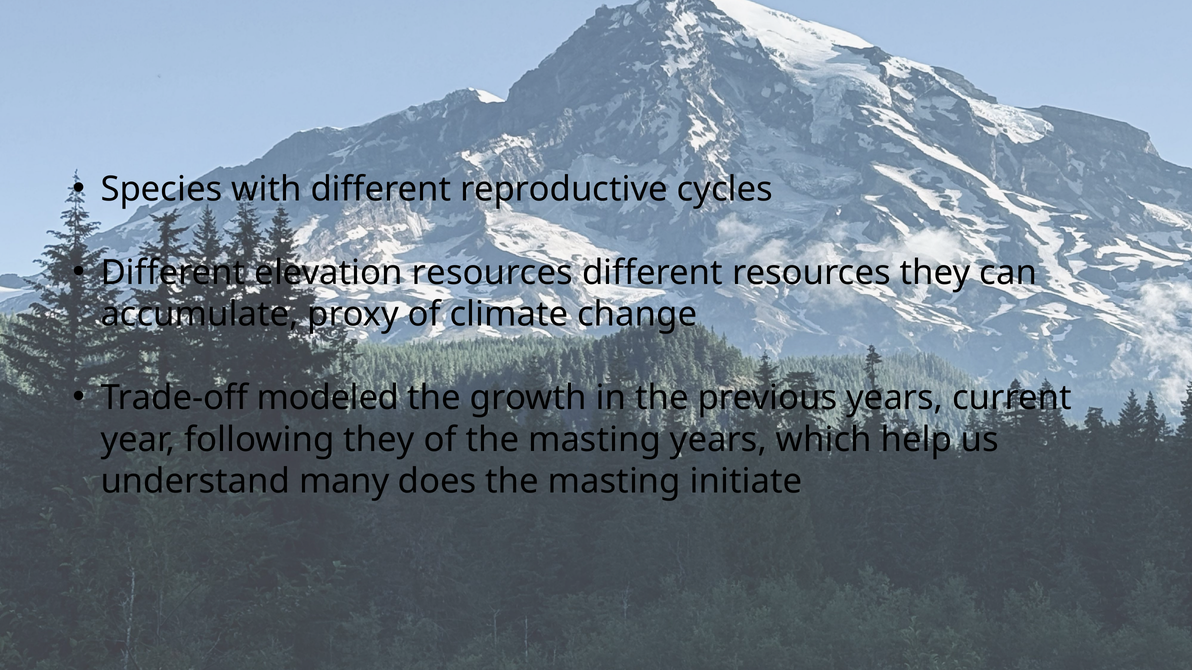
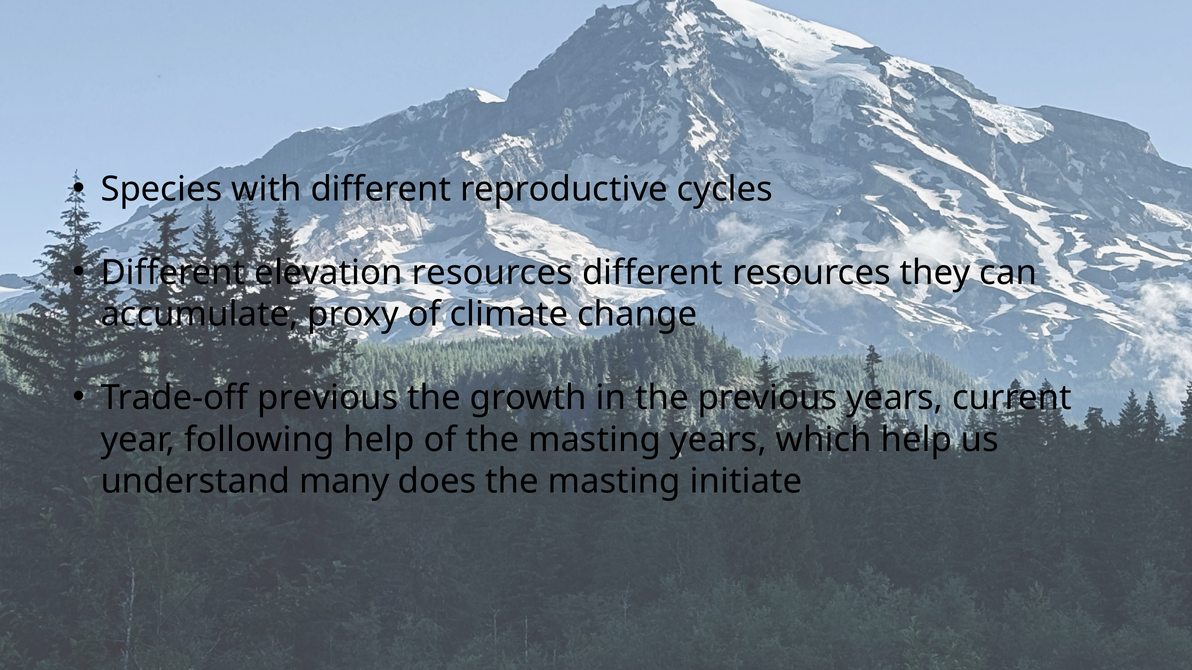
Trade-off modeled: modeled -> previous (328, 398)
following they: they -> help (379, 440)
